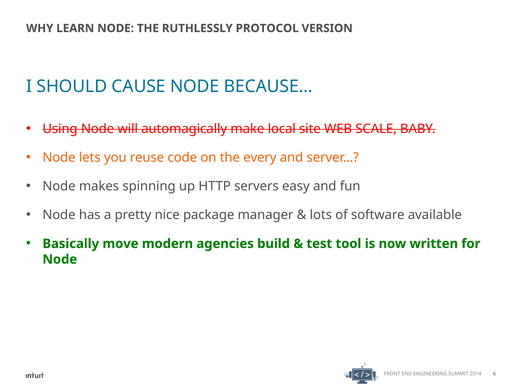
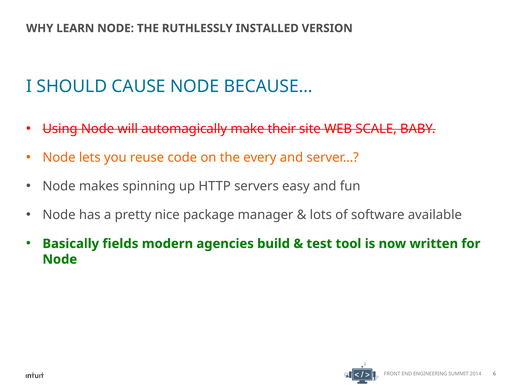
PROTOCOL: PROTOCOL -> INSTALLED (267, 28)
local: local -> their (282, 129)
move: move -> fields (120, 243)
